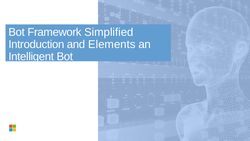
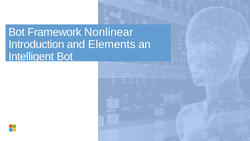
Simplified: Simplified -> Nonlinear (109, 32)
